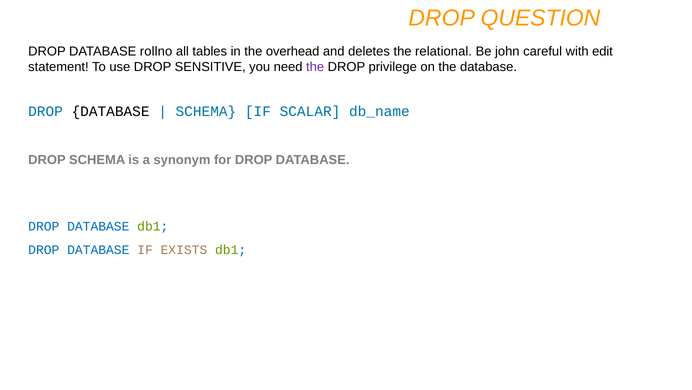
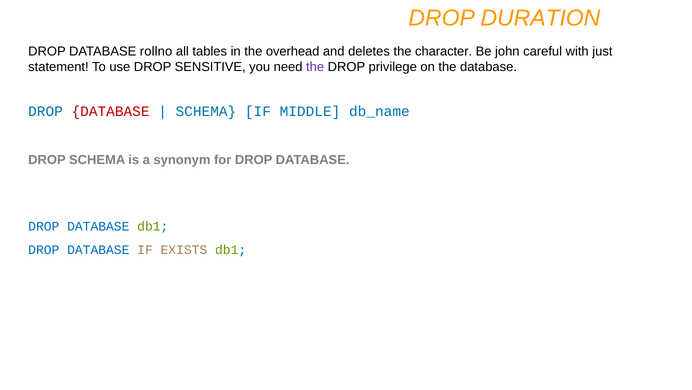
QUESTION: QUESTION -> DURATION (540, 18)
relational: relational -> character (444, 51)
edit: edit -> just (602, 51)
DATABASE colour: black -> red (111, 111)
SCALAR: SCALAR -> MIDDLE (310, 111)
